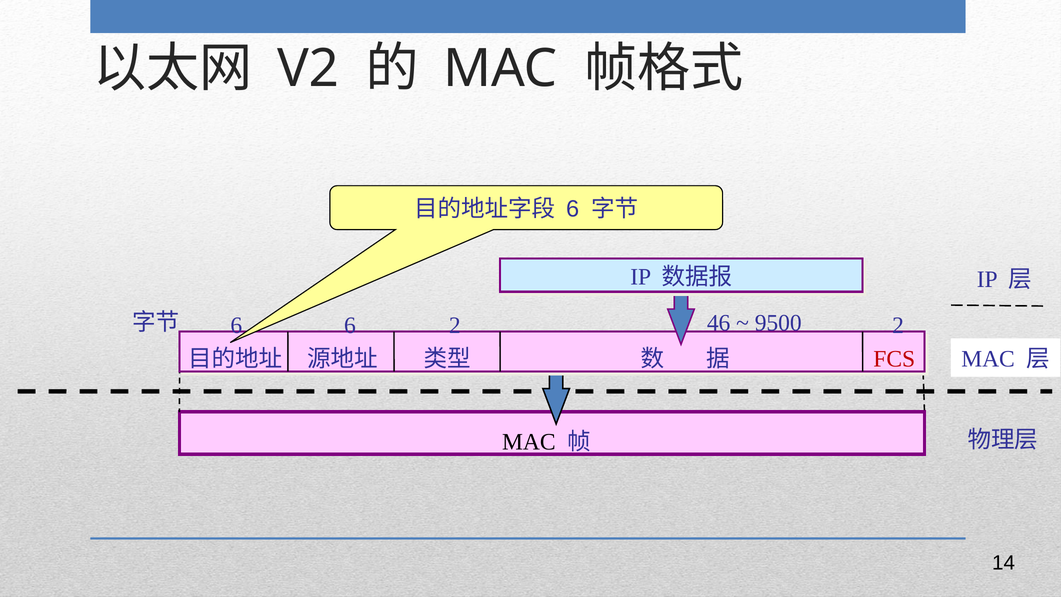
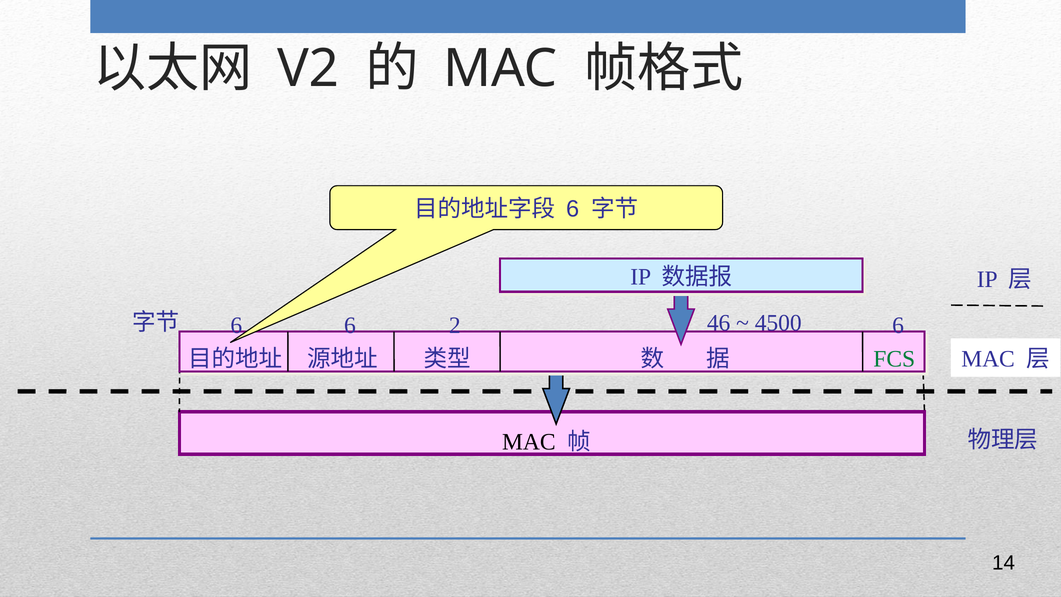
9500: 9500 -> 4500 (778, 323)
2: 2 -> 6 (898, 326)
FCS colour: red -> green (894, 359)
